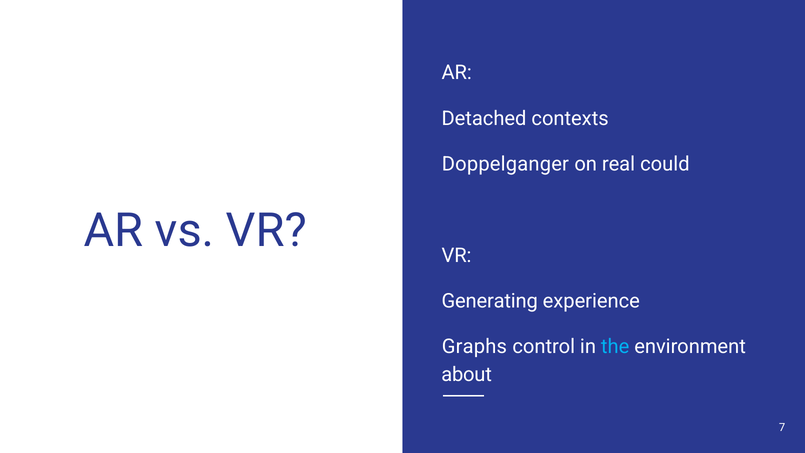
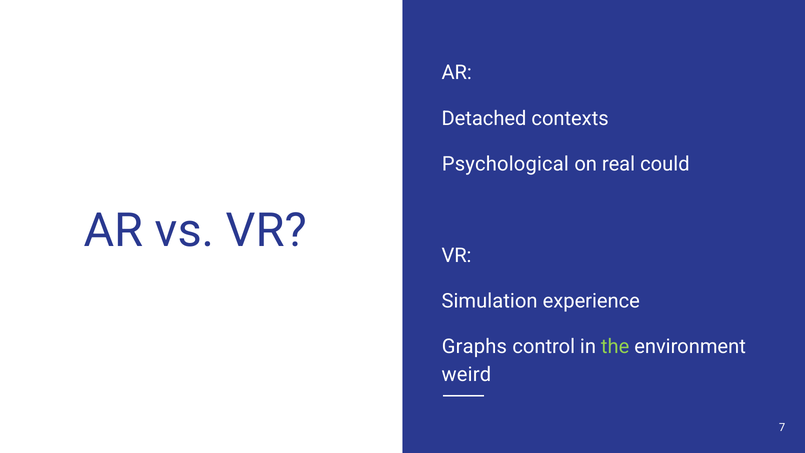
Doppelganger: Doppelganger -> Psychological (505, 164)
Generating: Generating -> Simulation (490, 301)
the colour: light blue -> light green (615, 347)
about: about -> weird (466, 374)
